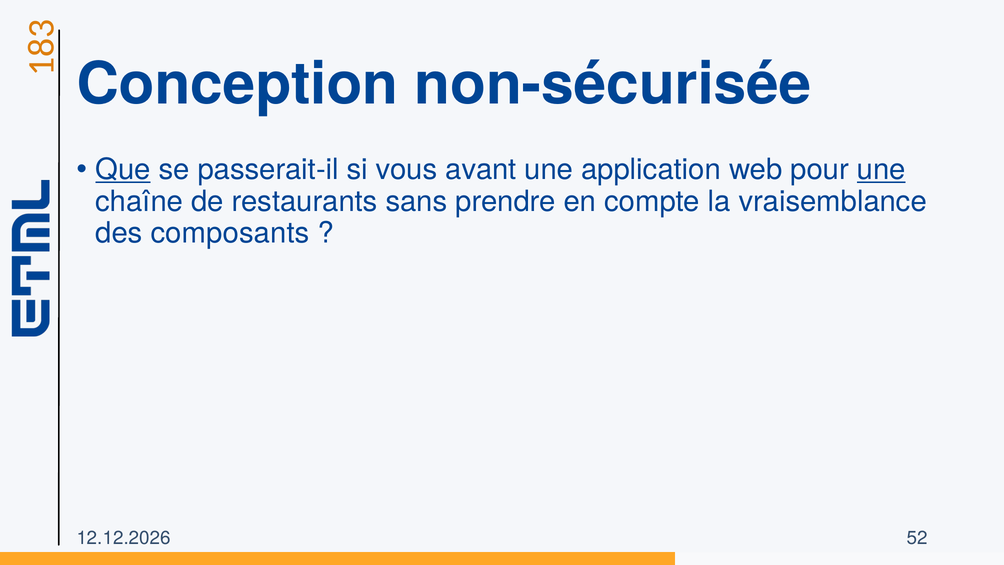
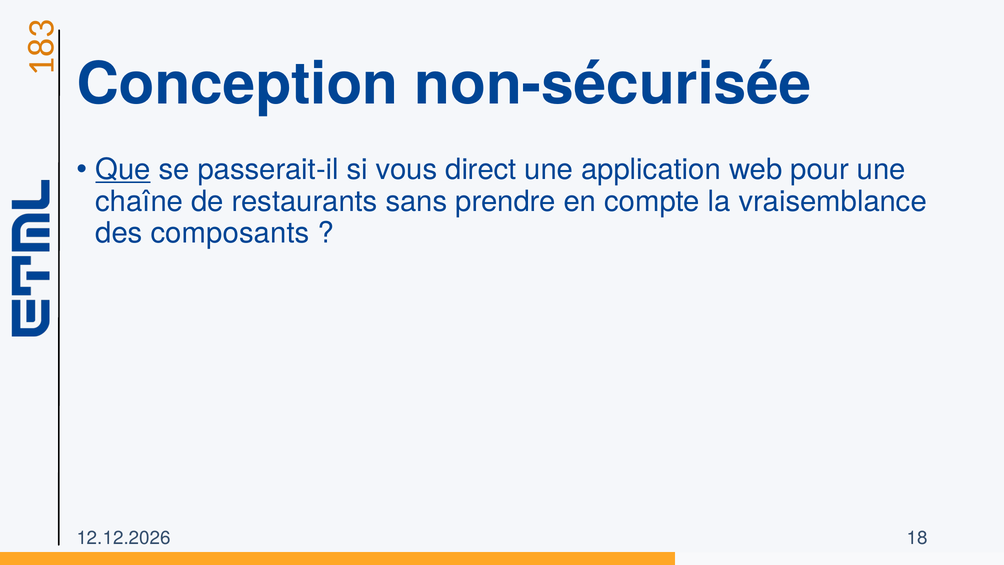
avant: avant -> direct (481, 170)
une underline: present -> none (881, 170)
52: 52 -> 18 (917, 538)
